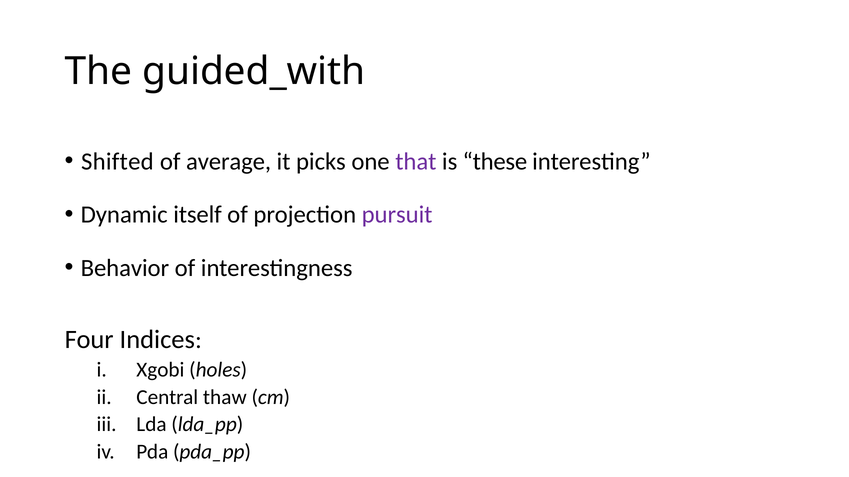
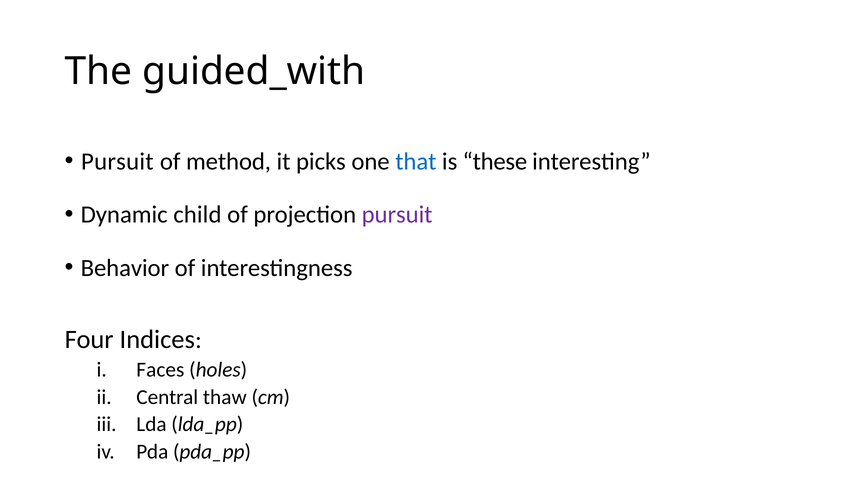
Shifted: Shifted -> Pursuit (117, 162)
average: average -> method (229, 162)
that colour: purple -> blue (416, 162)
itself: itself -> child (197, 215)
Xgobi: Xgobi -> Faces (160, 370)
